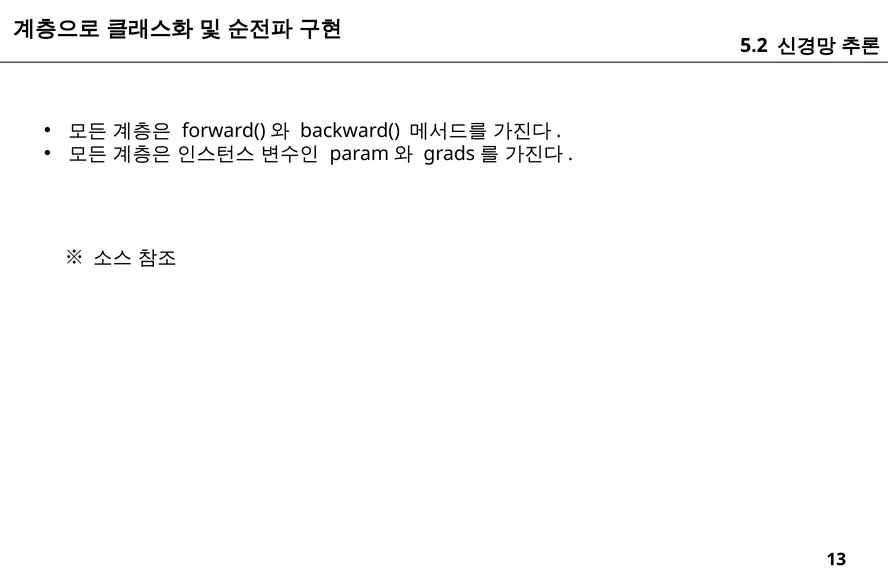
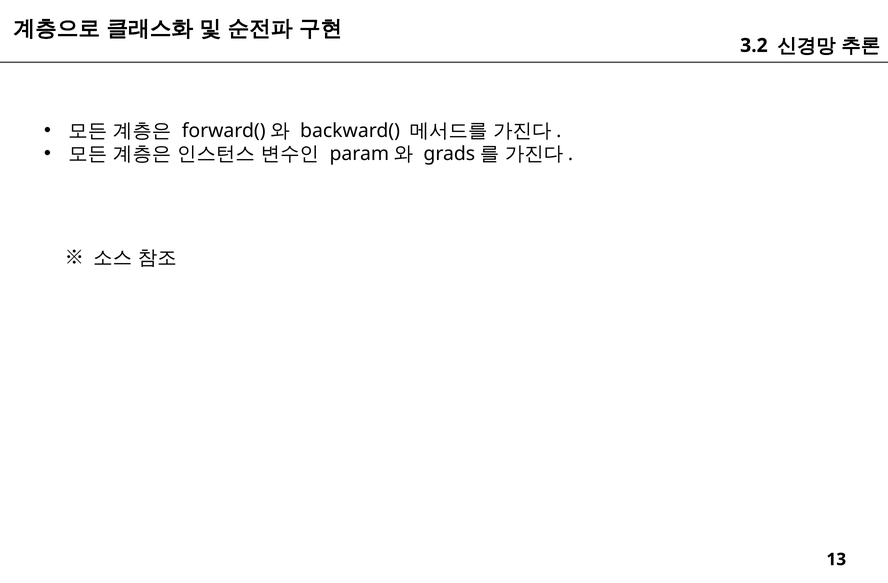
5.2: 5.2 -> 3.2 (754, 46)
